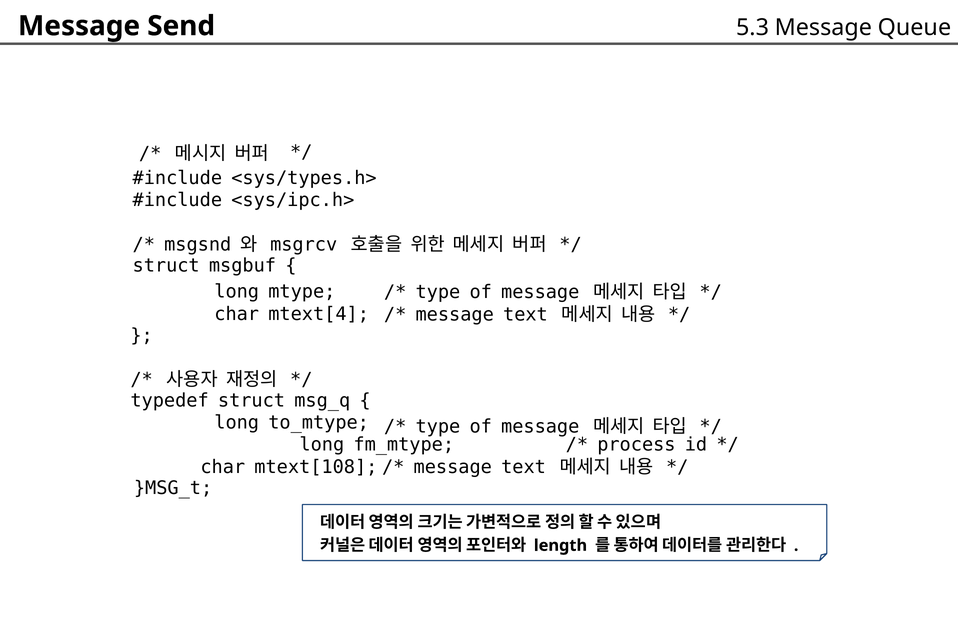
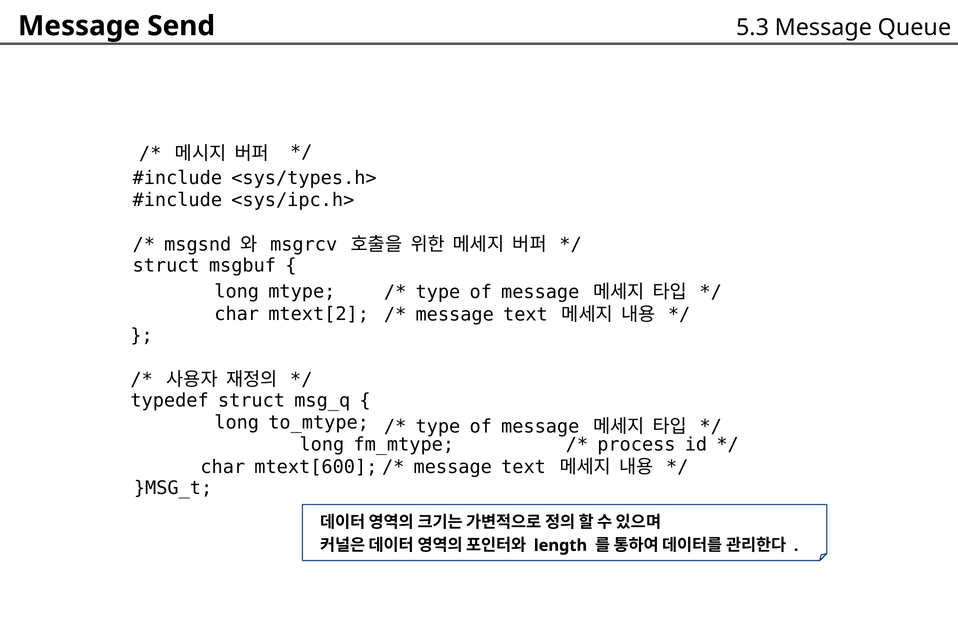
mtext[4: mtext[4 -> mtext[2 (319, 314)
mtext[108: mtext[108 -> mtext[600 (316, 467)
